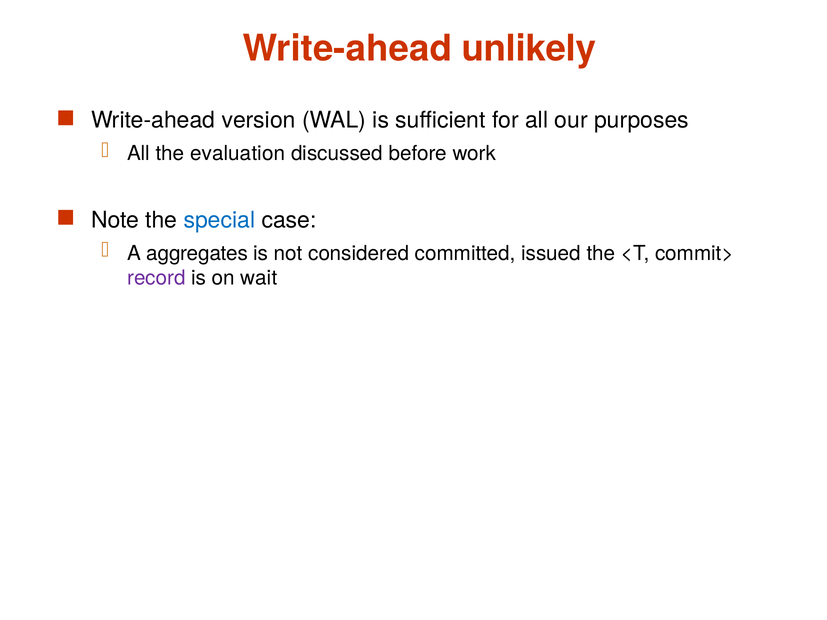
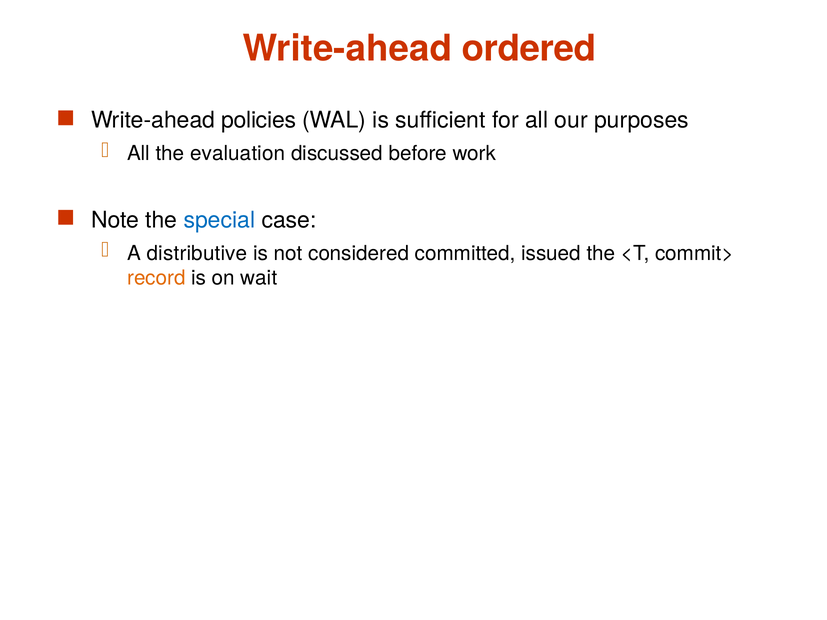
unlikely: unlikely -> ordered (529, 49)
version: version -> policies (259, 120)
aggregates: aggregates -> distributive (197, 253)
record colour: purple -> orange (156, 278)
